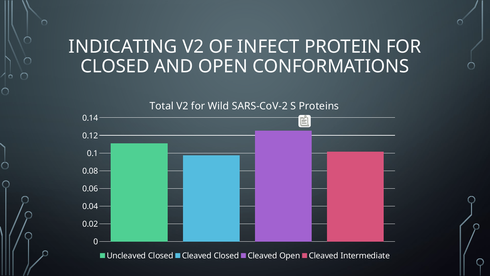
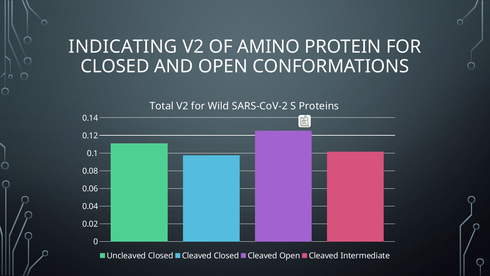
INFECT: INFECT -> AMINO (269, 47)
